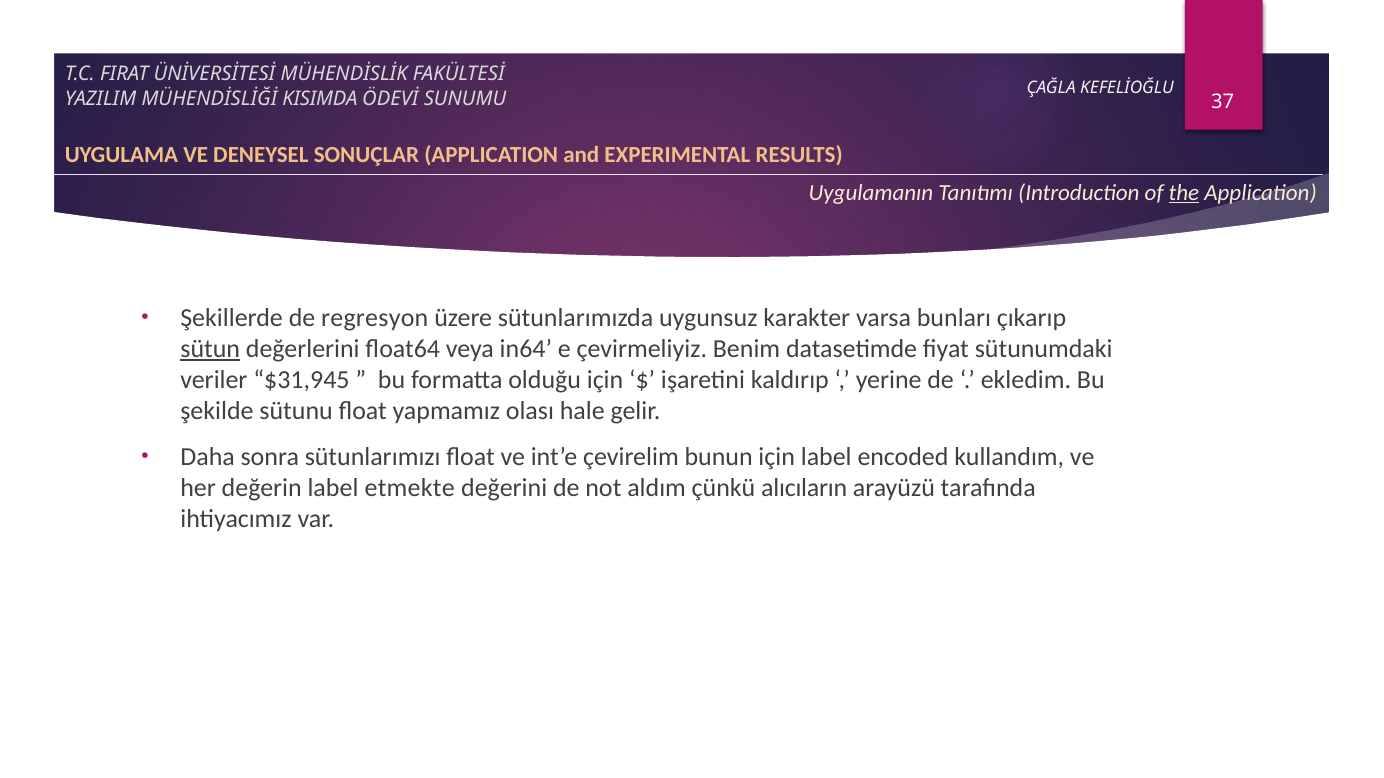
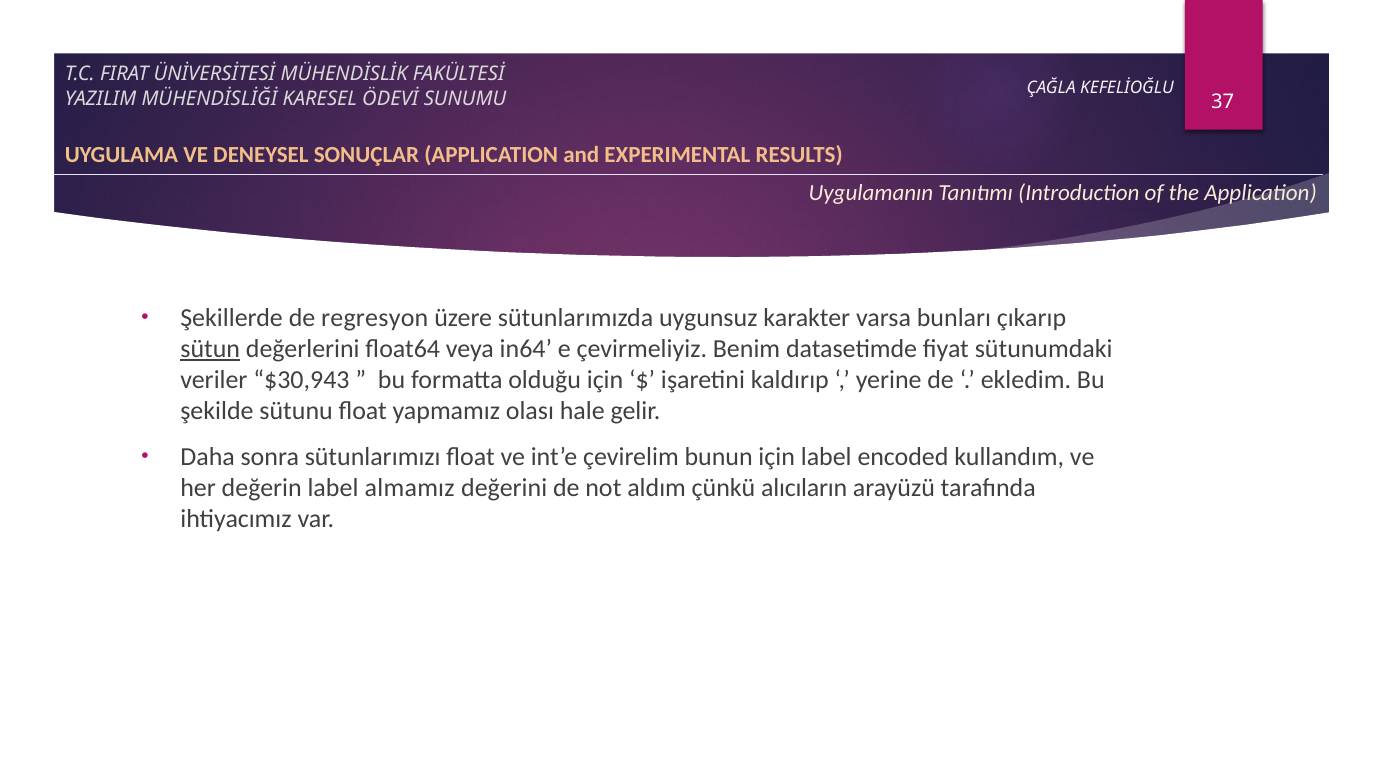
KISIMDA: KISIMDA -> KARESEL (320, 98)
the underline: present -> none (1184, 193)
$31,945: $31,945 -> $30,943 (301, 380)
etmekte: etmekte -> almamız (410, 488)
